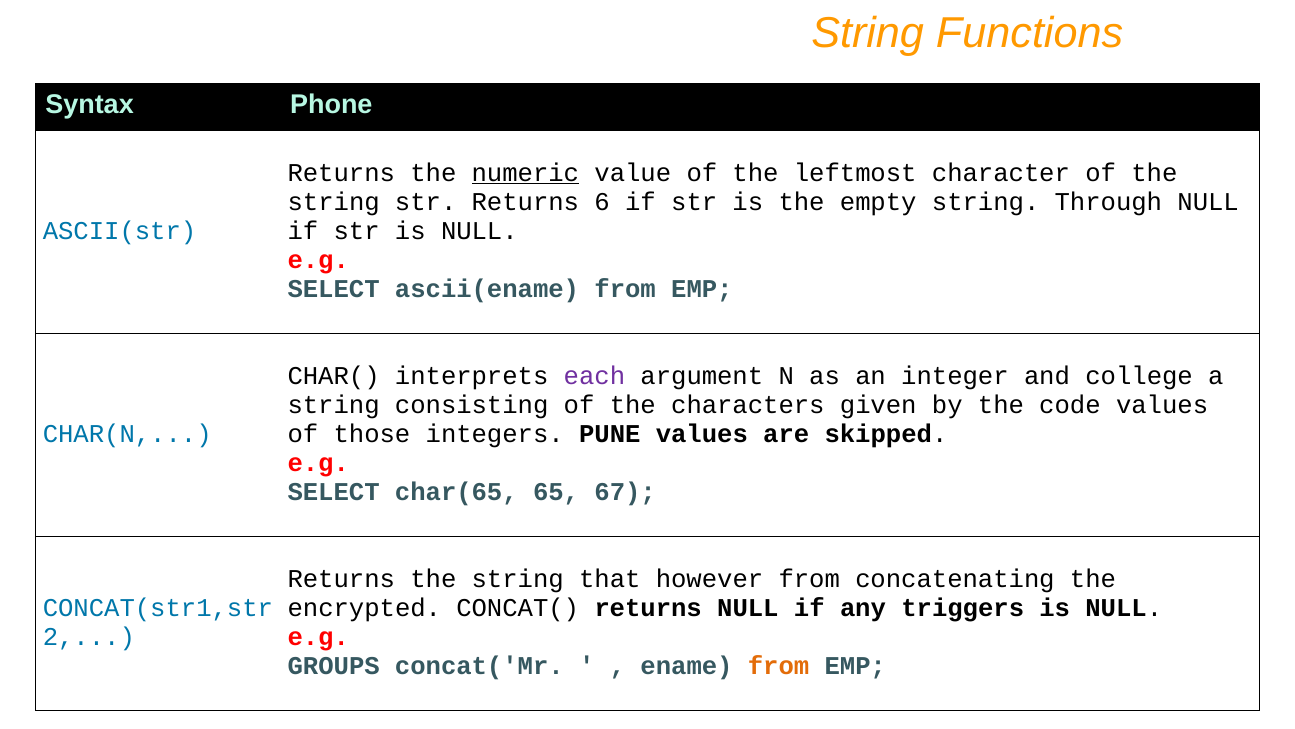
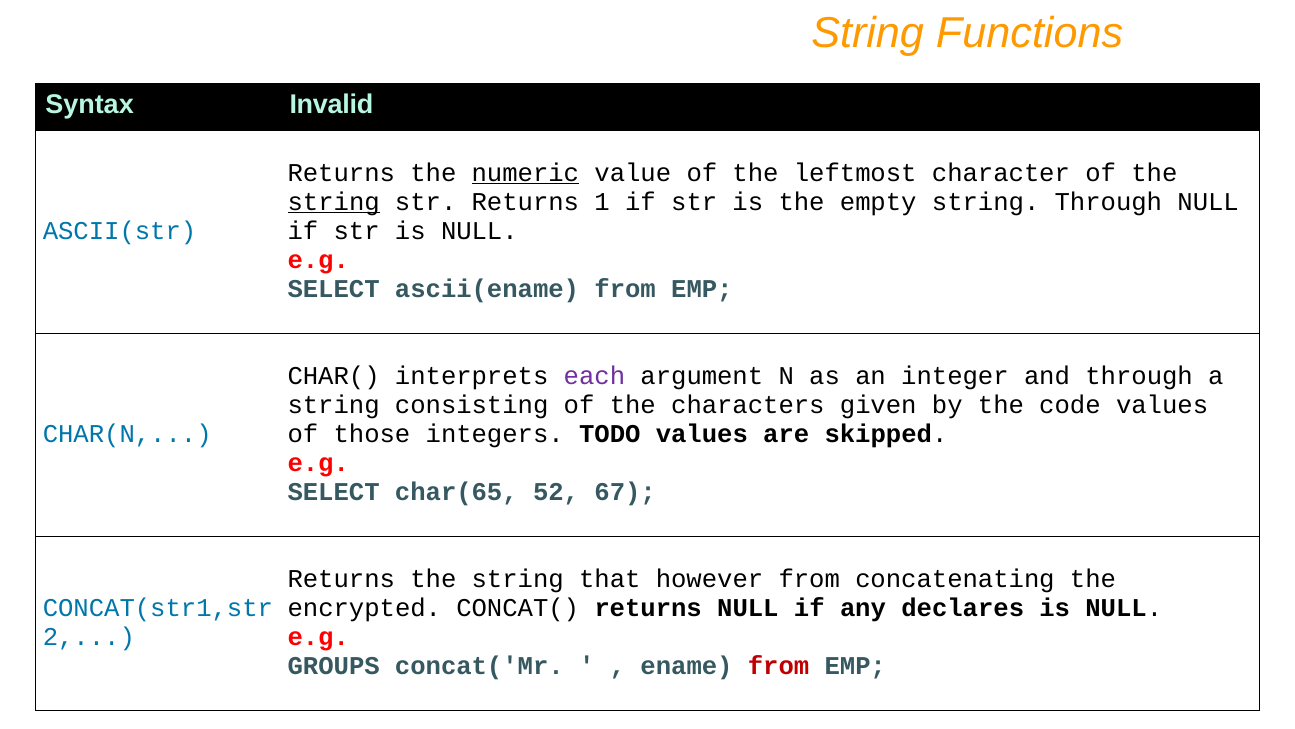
Phone: Phone -> Invalid (331, 104)
string underline: none -> present (334, 201)
6: 6 -> 1 (602, 201)
and college: college -> through (1139, 375)
PUNE: PUNE -> TODO (610, 433)
65: 65 -> 52 (556, 491)
triggers: triggers -> declares (963, 607)
from colour: orange -> red (779, 665)
